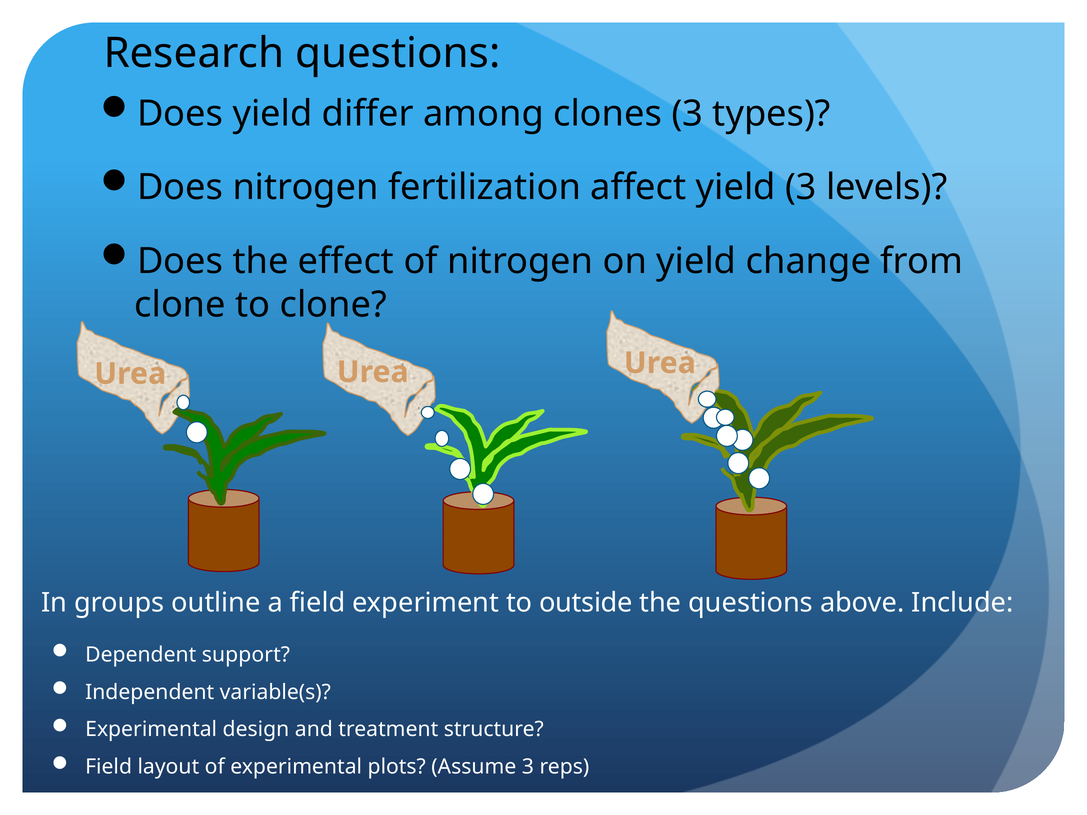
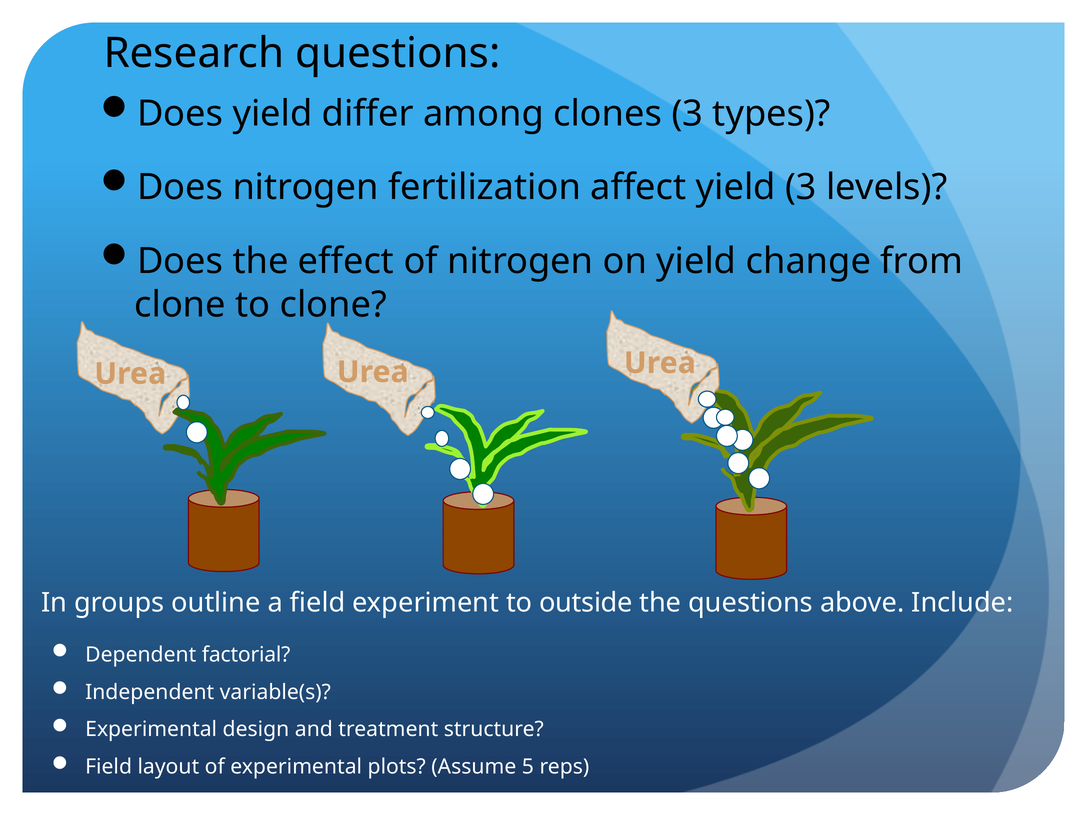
support: support -> factorial (246, 655)
Assume 3: 3 -> 5 (528, 767)
